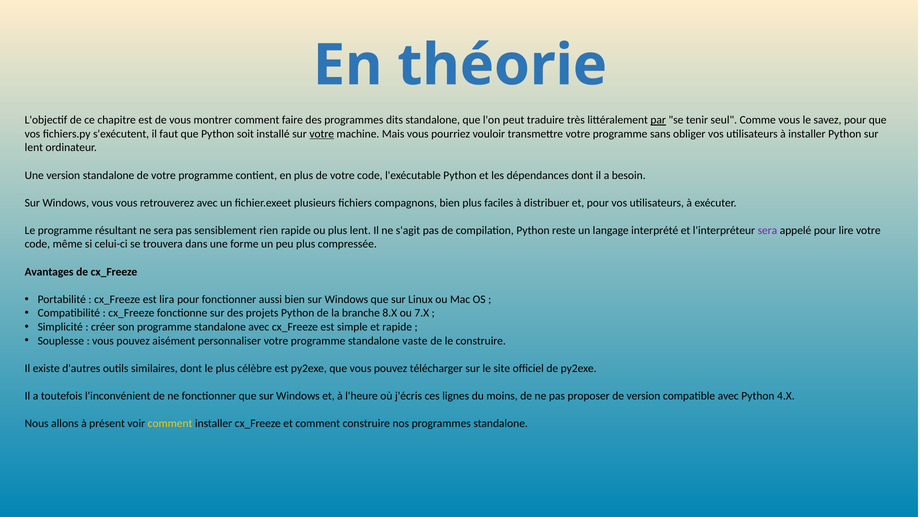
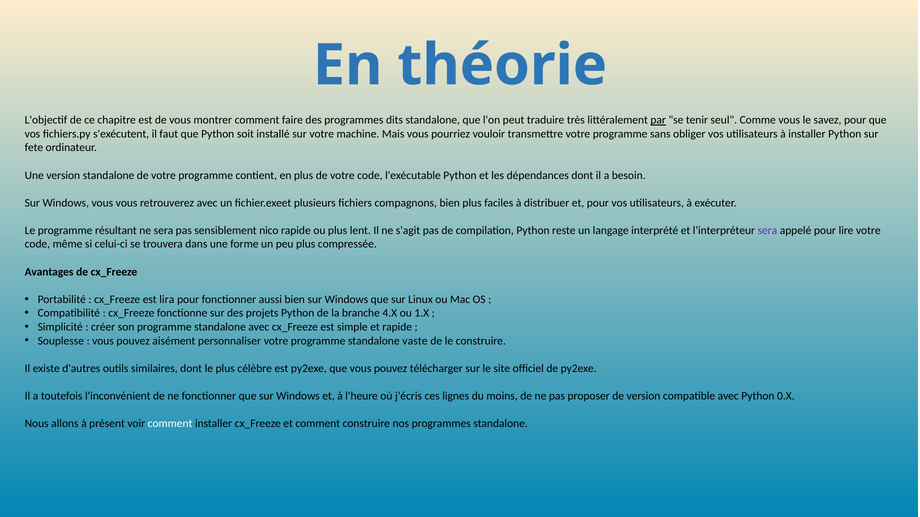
votre underline: present -> none (322, 134)
lent: lent -> fete (34, 148)
rien: rien -> nico (269, 231)
8.X: 8.X -> 4.X (390, 313)
7.X: 7.X -> 1.X (422, 313)
4.X: 4.X -> 0.X (786, 396)
comment colour: yellow -> white (170, 424)
